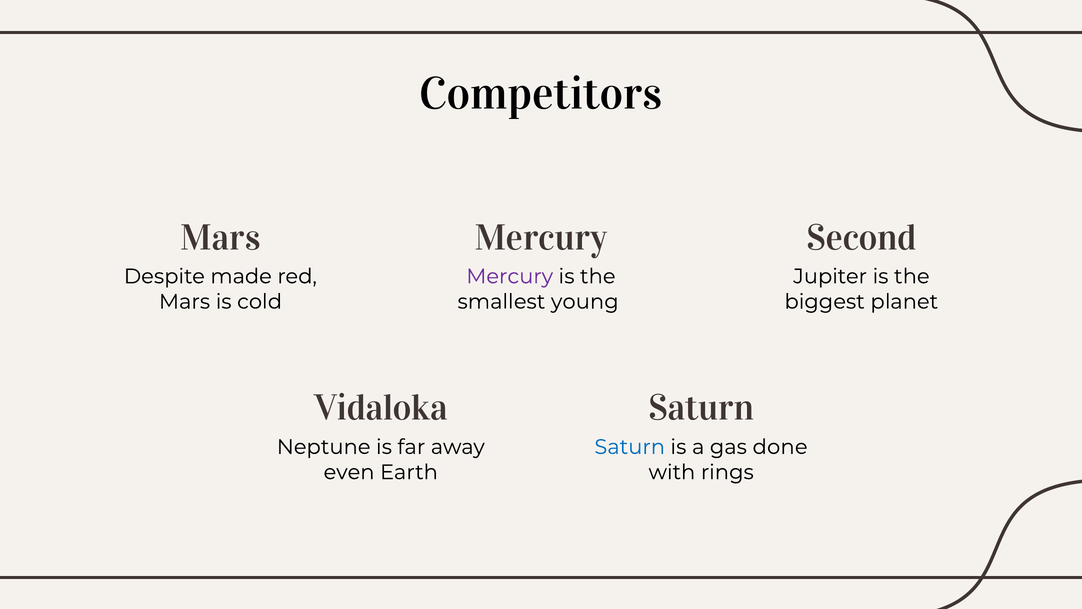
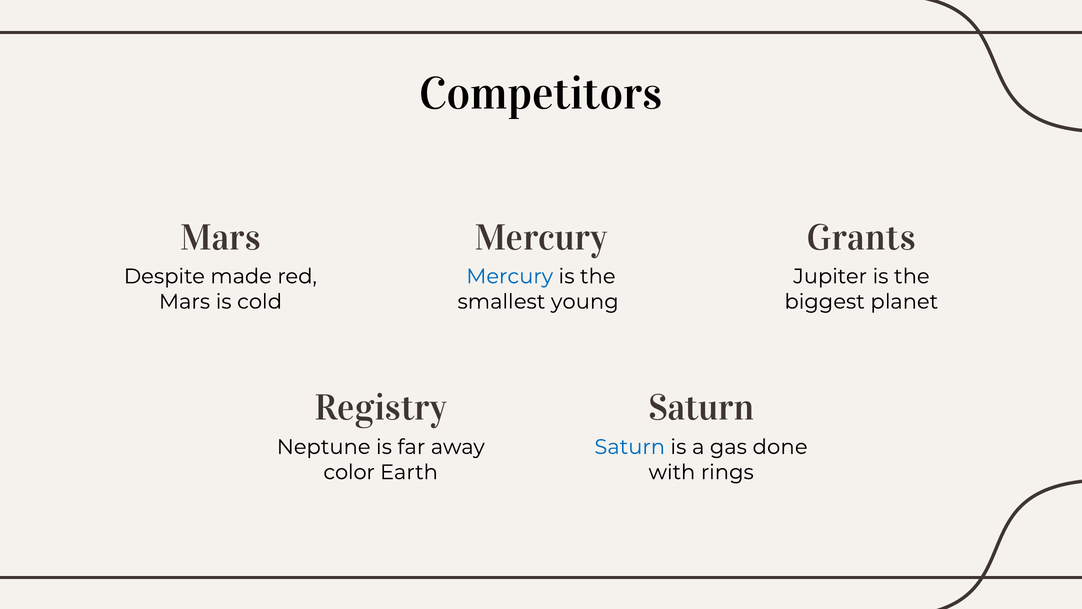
Second: Second -> Grants (861, 238)
Mercury colour: purple -> blue (510, 276)
Vidaloka: Vidaloka -> Registry (381, 408)
even: even -> color (349, 472)
